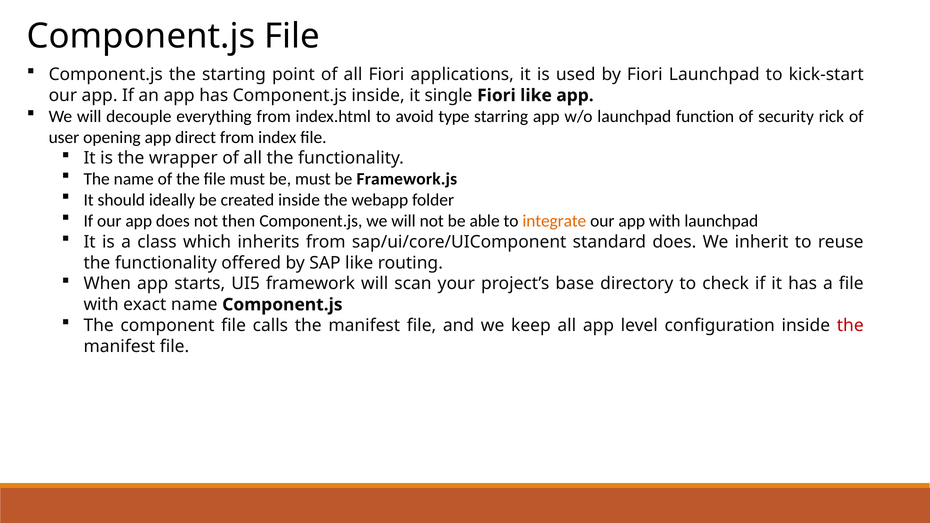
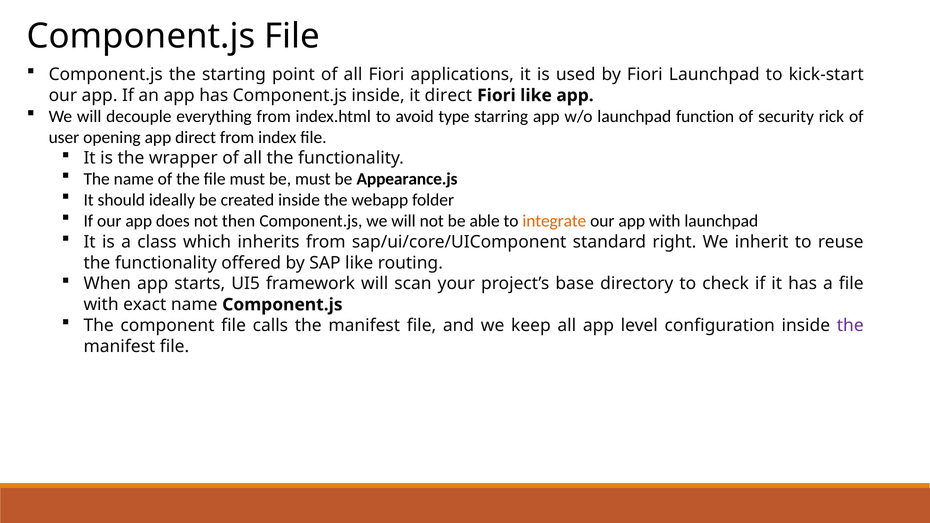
it single: single -> direct (448, 95)
Framework.js: Framework.js -> Appearance.js (407, 179)
standard does: does -> right (674, 242)
the colour: red -> purple (850, 326)
